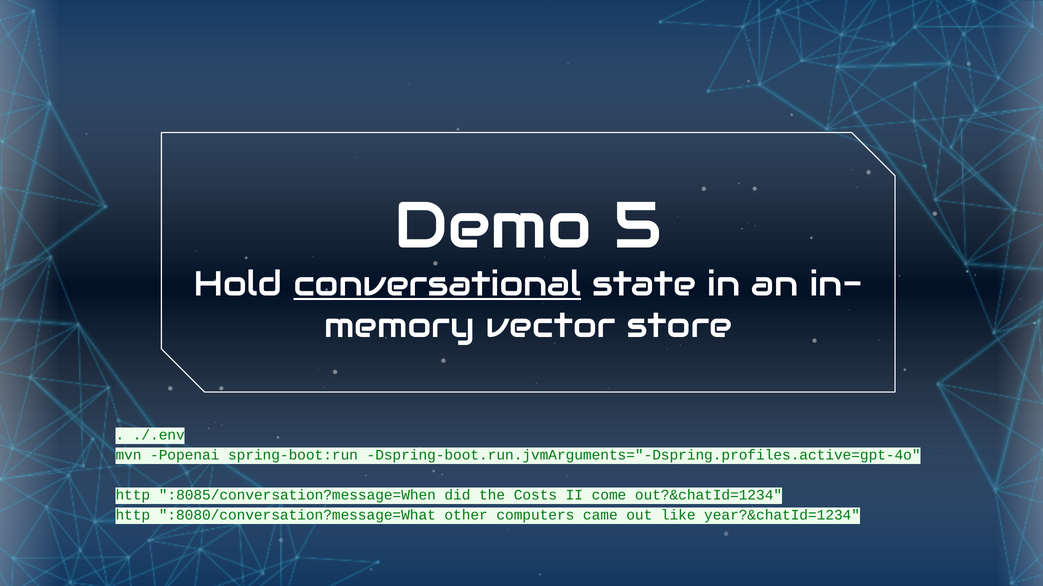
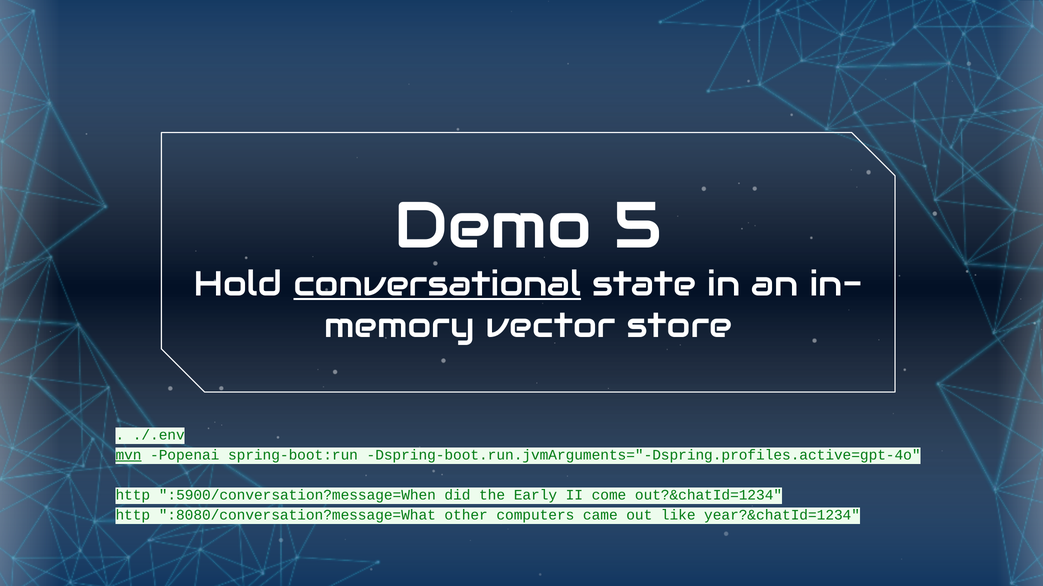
mvn underline: none -> present (129, 455)
:8085/conversation?message=When: :8085/conversation?message=When -> :5900/conversation?message=When (297, 495)
Costs: Costs -> Early (535, 495)
